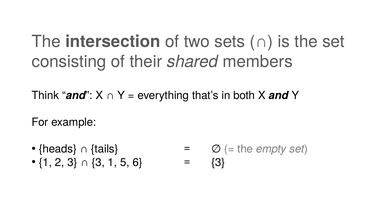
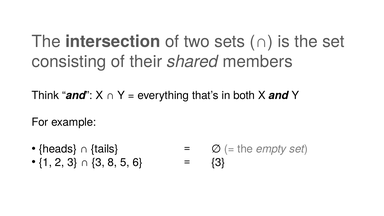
3 1: 1 -> 8 (112, 162)
